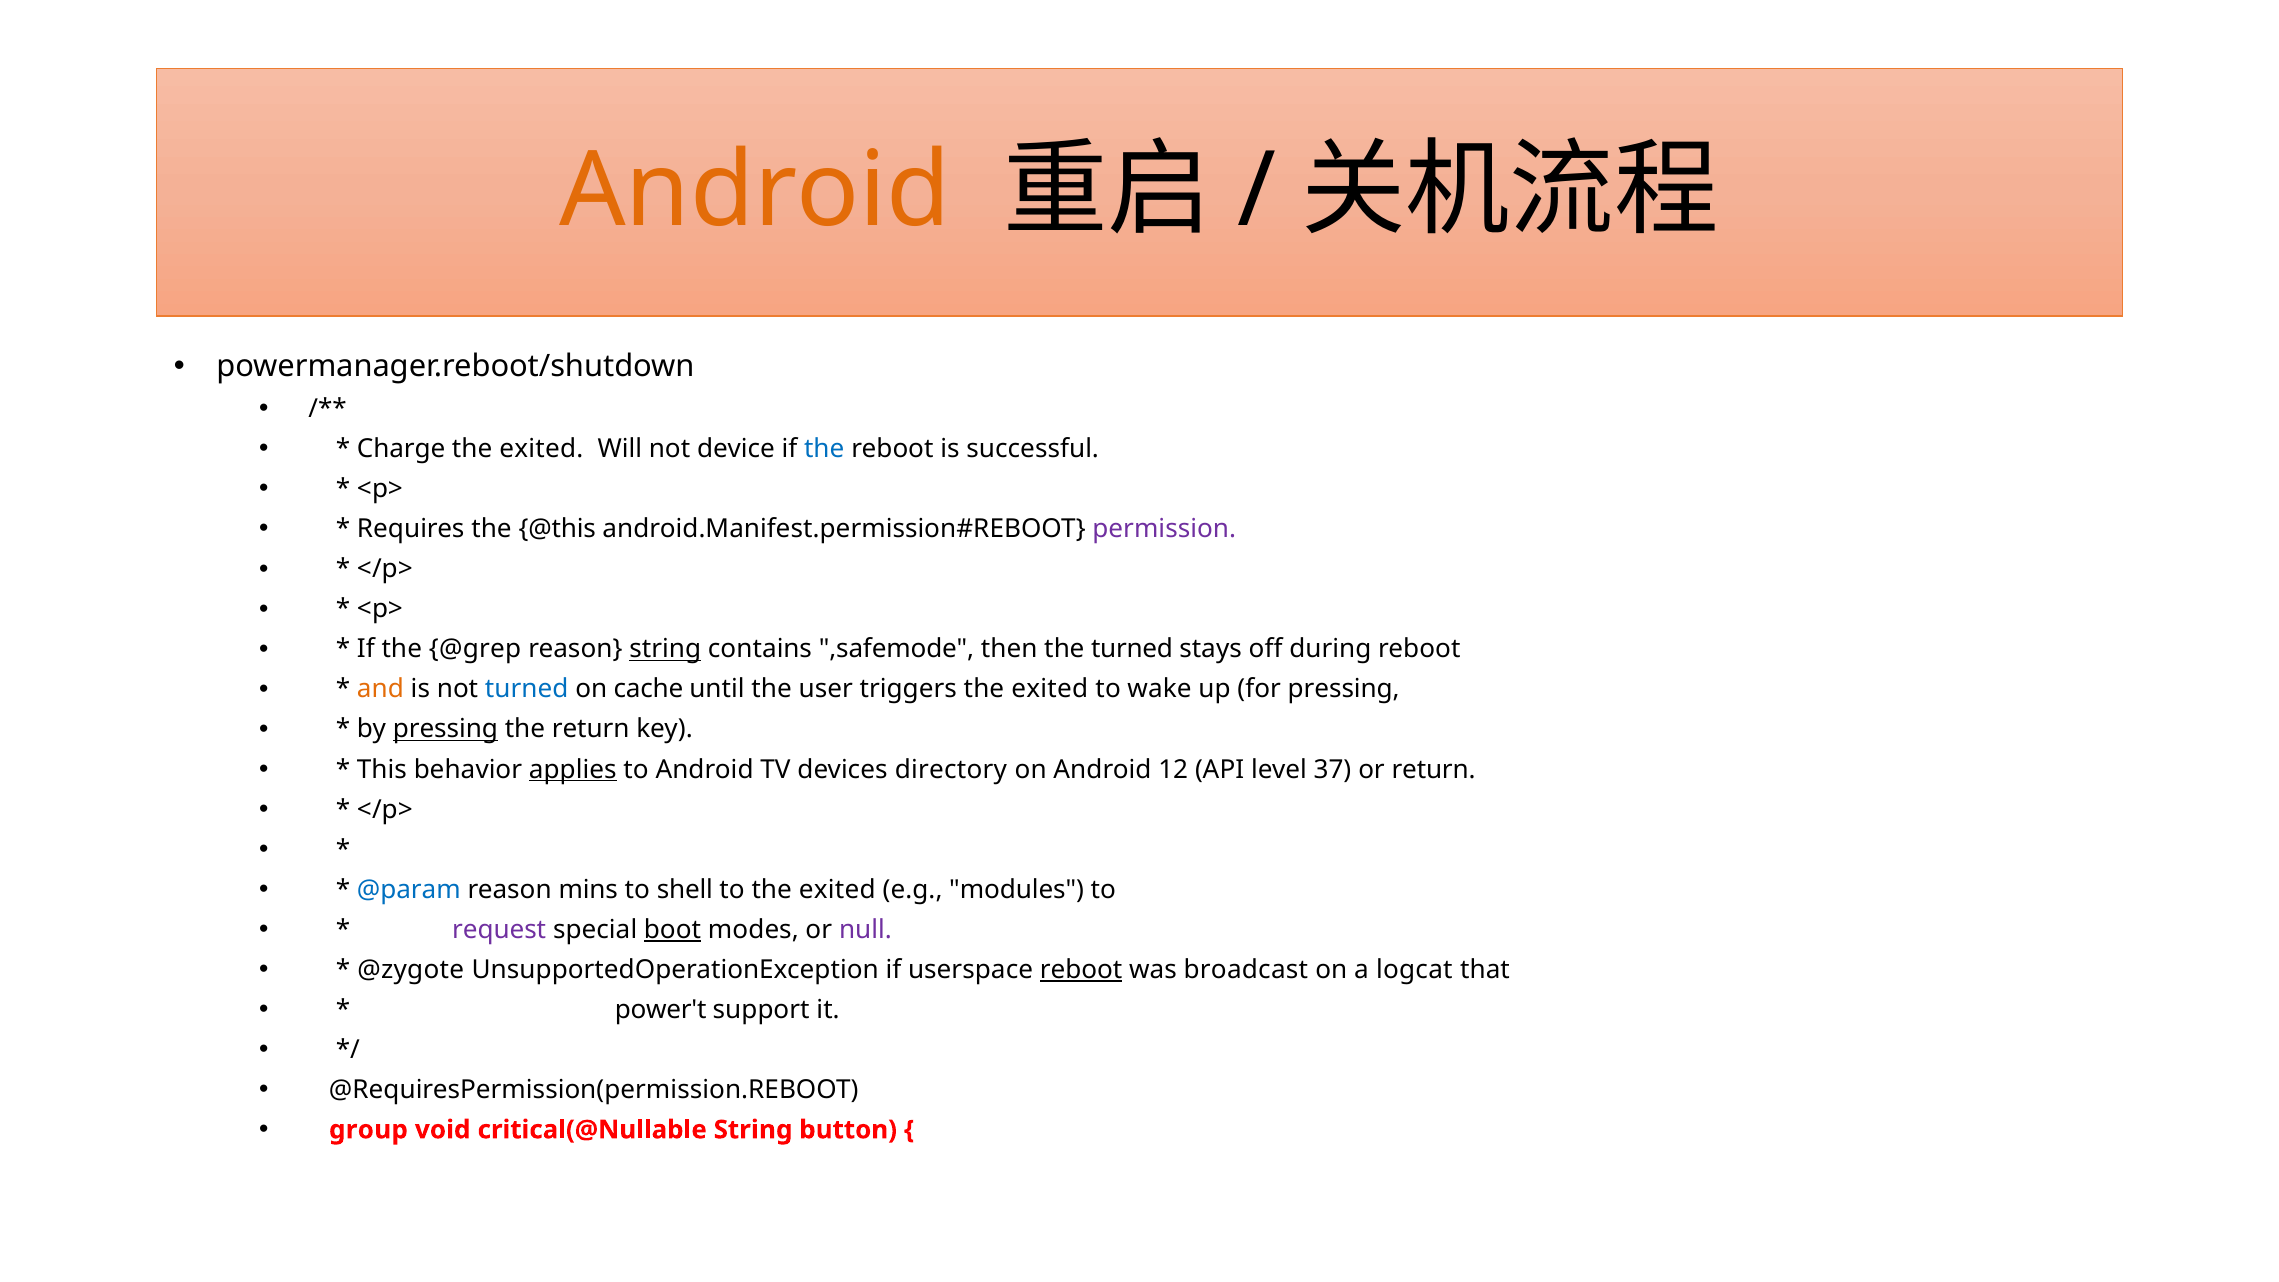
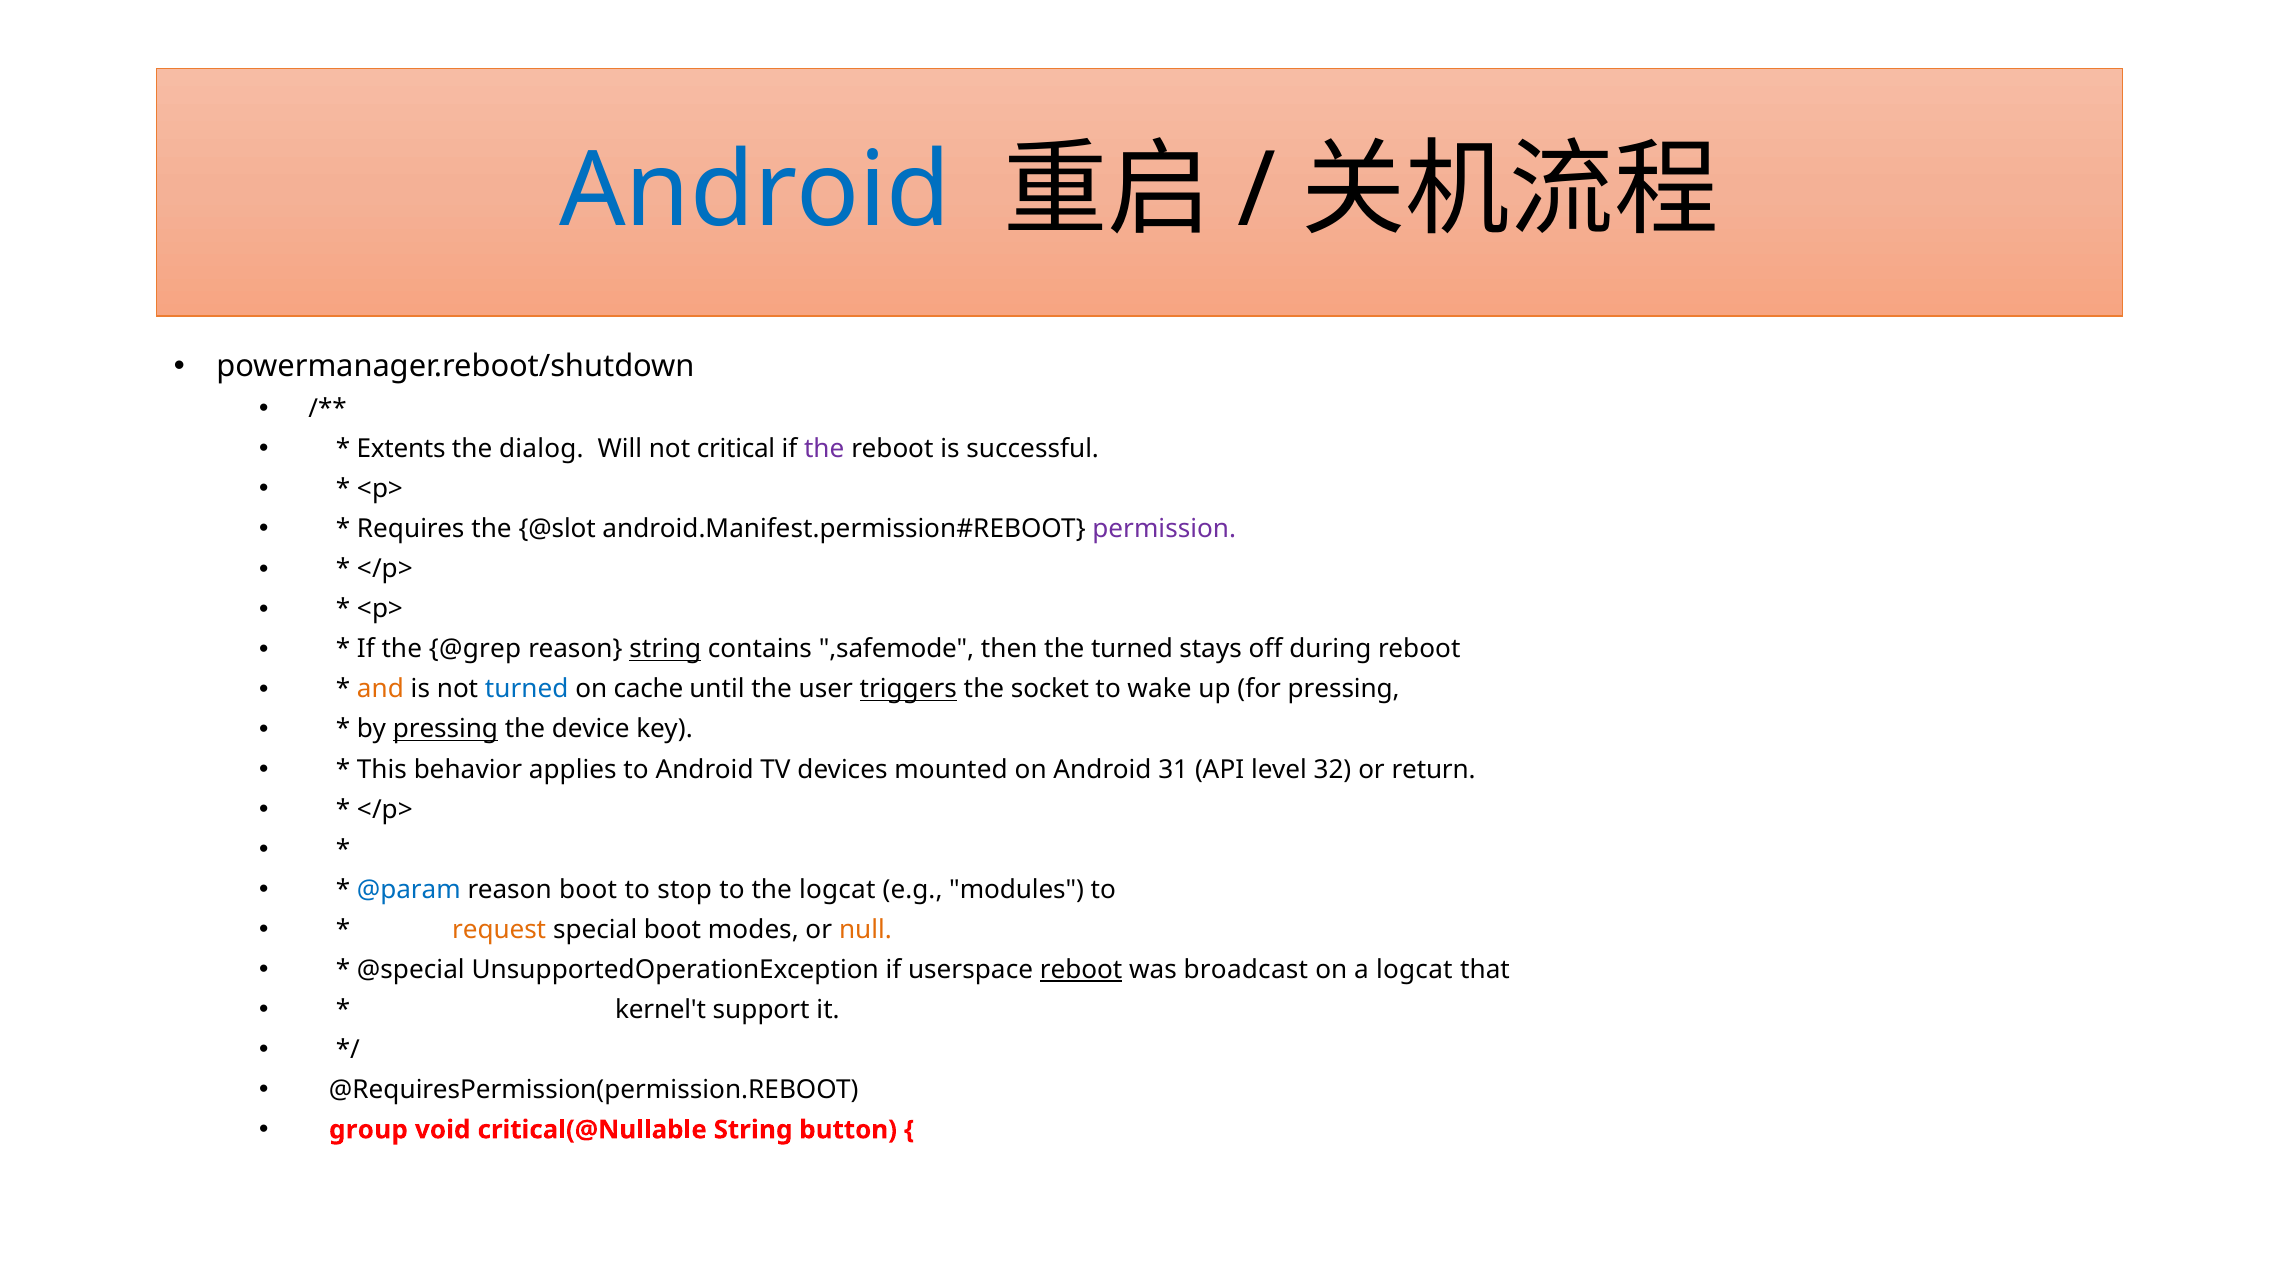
Android colour: orange -> blue (755, 191)
Charge: Charge -> Extents (401, 449)
exited: exited -> dialog (541, 449)
device: device -> critical (736, 449)
the colour: blue -> purple (824, 449)
@this: @this -> @slot (557, 529)
triggers underline: none -> present (908, 689)
exited: exited -> socket (1050, 689)
the return: return -> device (591, 729)
applies underline: present -> none (573, 769)
directory: directory -> mounted (951, 769)
12: 12 -> 31 (1173, 769)
37: 37 -> 32 (1332, 769)
reason mins: mins -> boot (588, 889)
shell: shell -> stop (685, 889)
to the exited: exited -> logcat (837, 889)
request colour: purple -> orange (499, 930)
boot underline: present -> none (672, 930)
null colour: purple -> orange (865, 930)
@zygote: @zygote -> @special (411, 970)
power't: power't -> kernel't (661, 1010)
